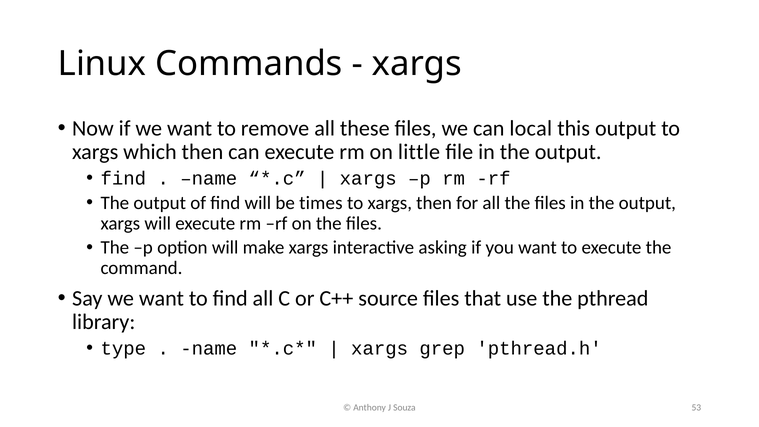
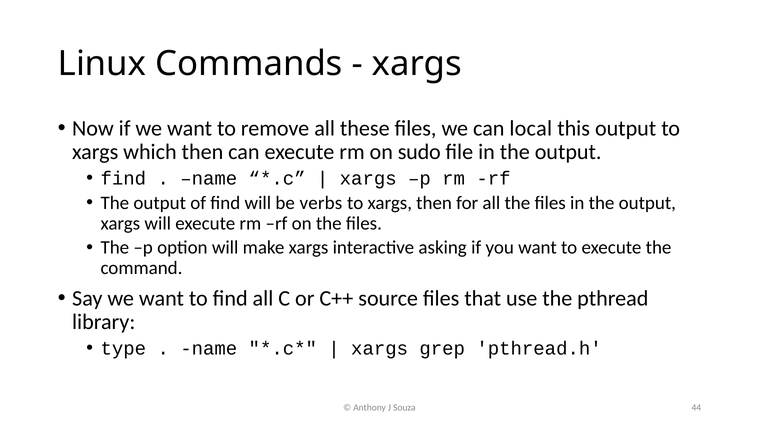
little: little -> sudo (419, 152)
times: times -> verbs (321, 203)
53: 53 -> 44 (696, 408)
